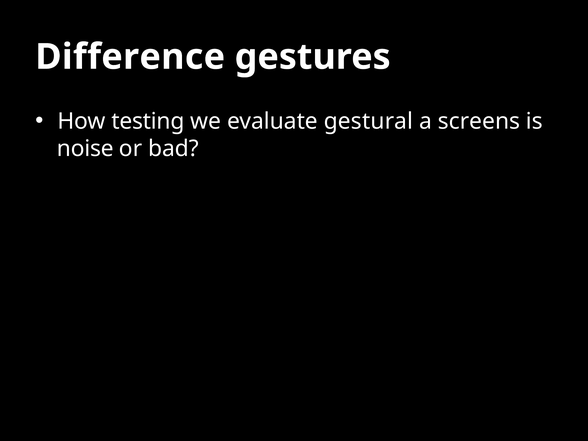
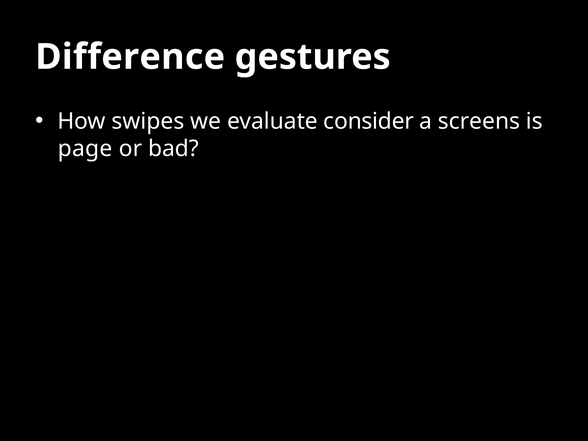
testing: testing -> swipes (148, 121)
gestural: gestural -> consider (369, 121)
noise: noise -> page (85, 149)
